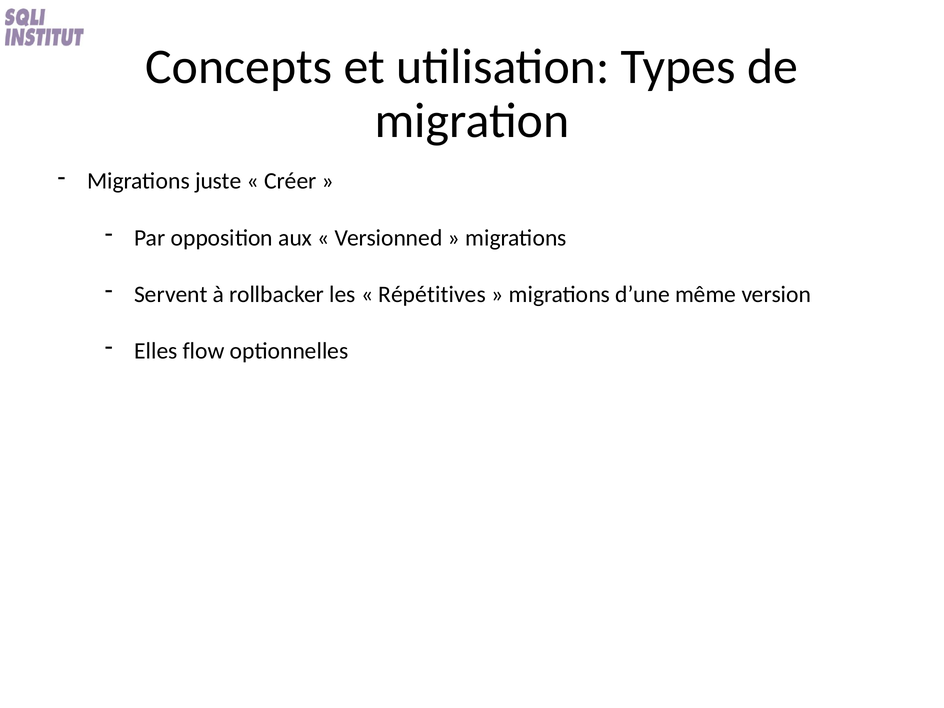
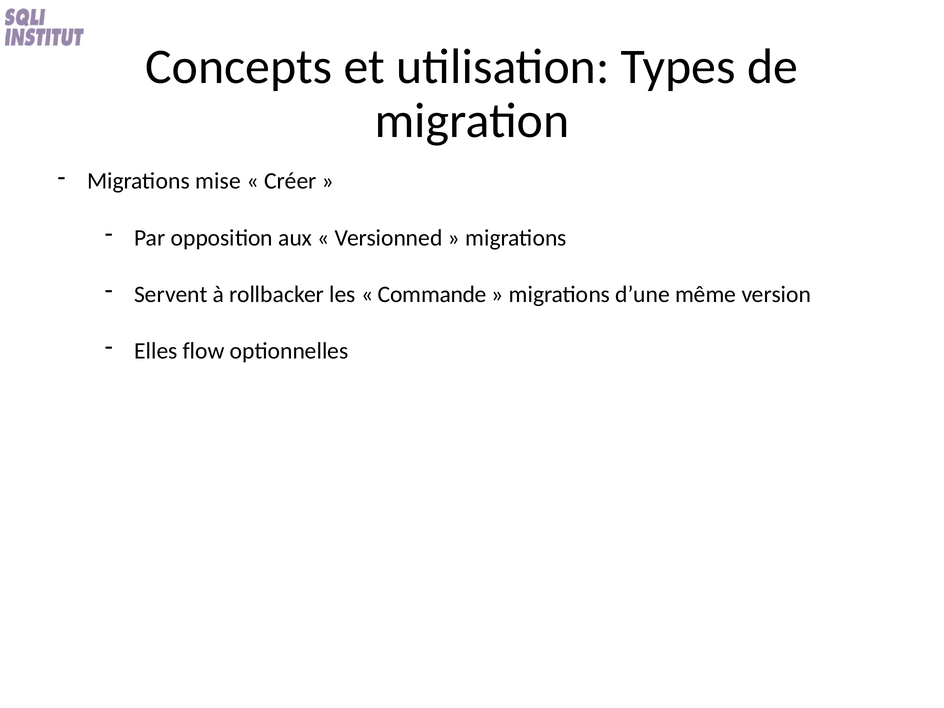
juste: juste -> mise (218, 181)
Répétitives: Répétitives -> Commande (432, 294)
